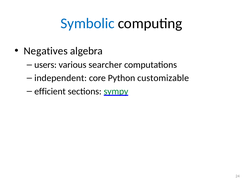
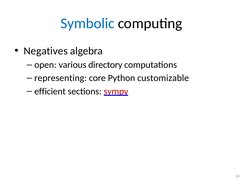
users: users -> open (45, 65)
searcher: searcher -> directory (105, 65)
independent: independent -> representing (61, 78)
sympy colour: green -> red (116, 91)
